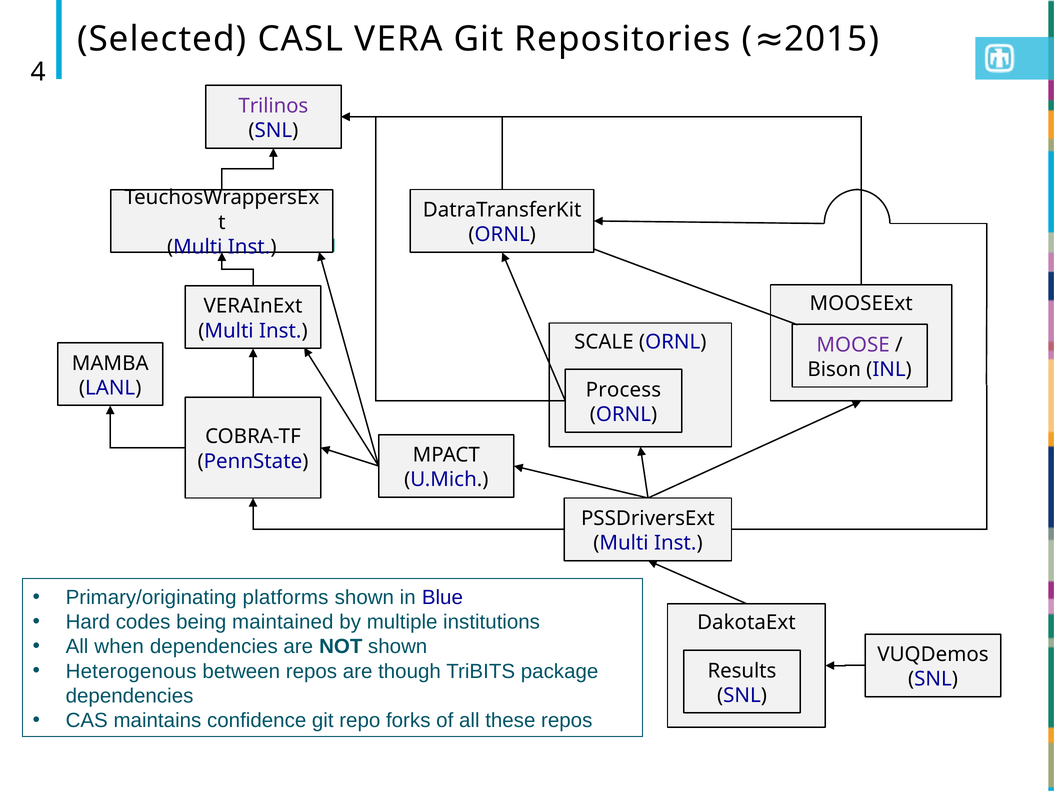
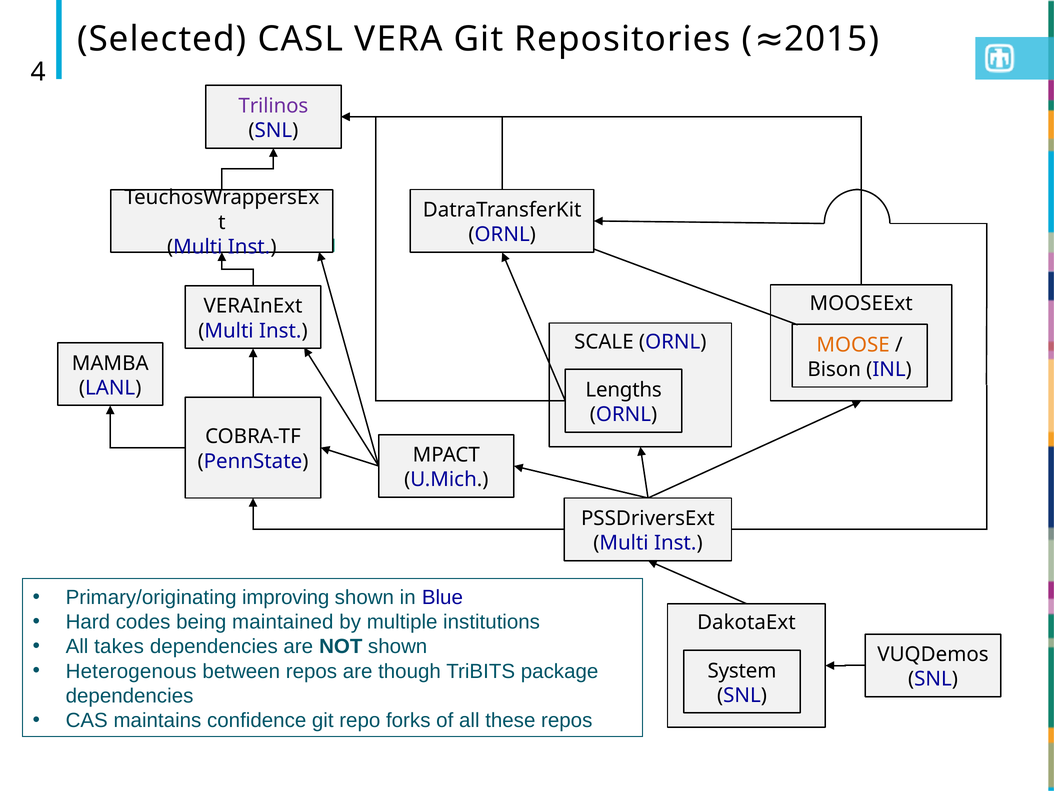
MOOSE colour: purple -> orange (853, 345)
Process: Process -> Lengths (624, 390)
platforms: platforms -> improving (286, 597)
when: when -> takes (119, 646)
Results: Results -> System (742, 670)
